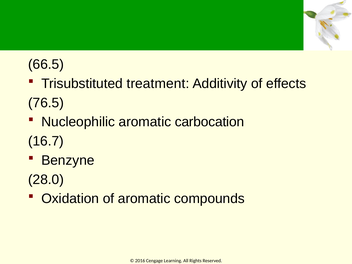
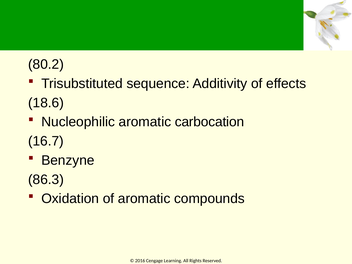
66.5: 66.5 -> 80.2 (46, 64)
treatment: treatment -> sequence (158, 84)
76.5: 76.5 -> 18.6 (46, 103)
28.0: 28.0 -> 86.3 (46, 179)
